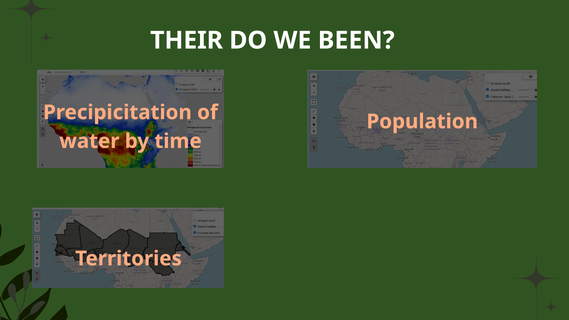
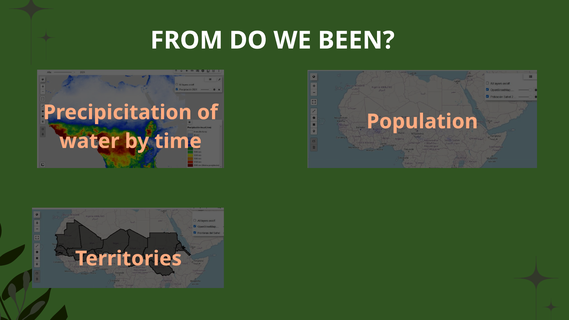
THEIR: THEIR -> FROM (187, 40)
